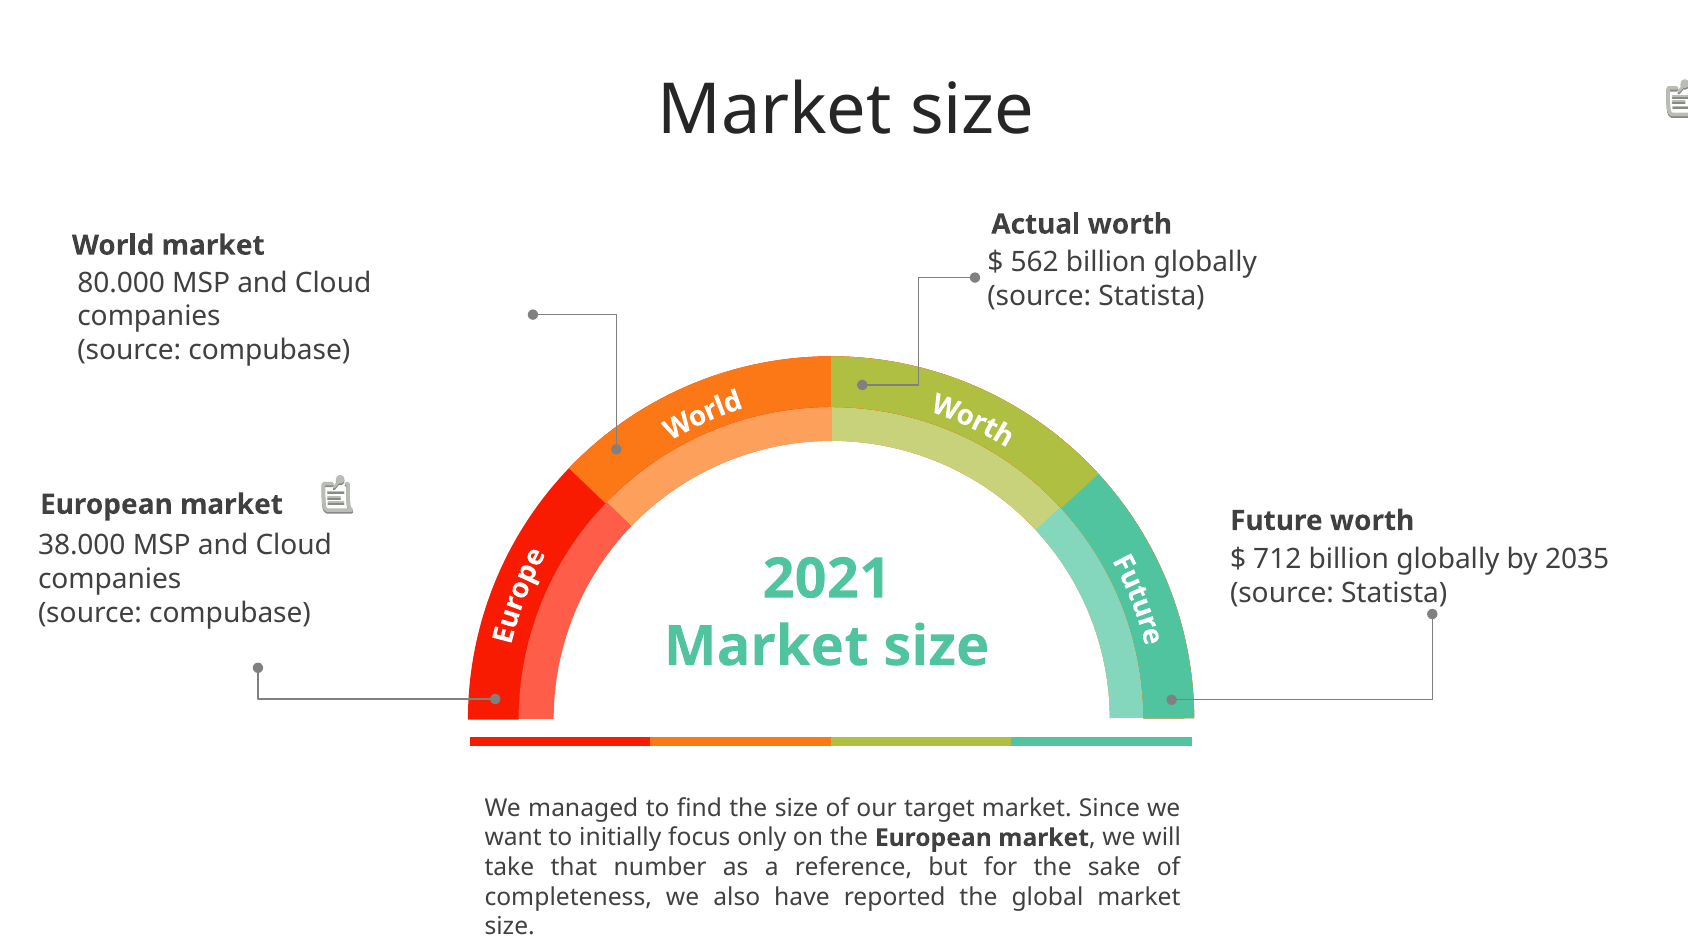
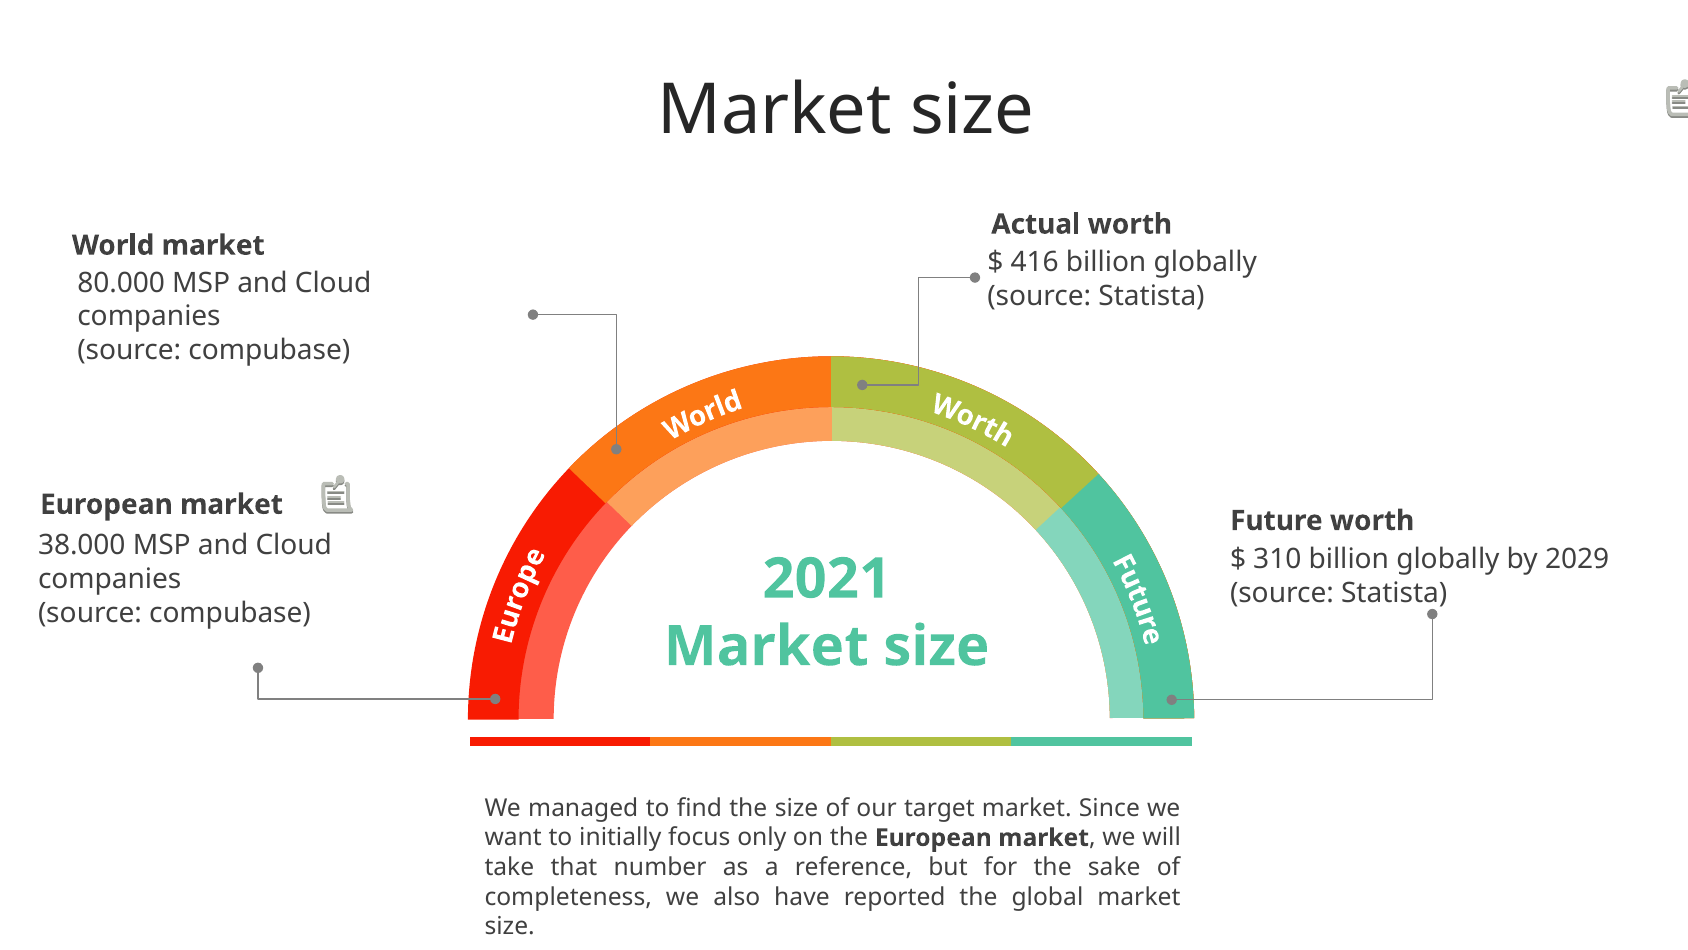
562: 562 -> 416 (1035, 263)
712: 712 -> 310 (1277, 559)
2035: 2035 -> 2029 (1577, 559)
